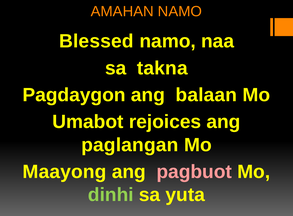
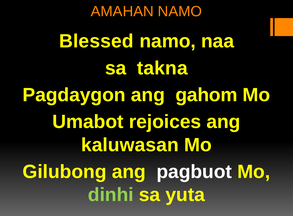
balaan: balaan -> gahom (206, 95)
paglangan: paglangan -> kaluwasan (130, 145)
Maayong: Maayong -> Gilubong (65, 171)
pagbuot colour: pink -> white (194, 171)
